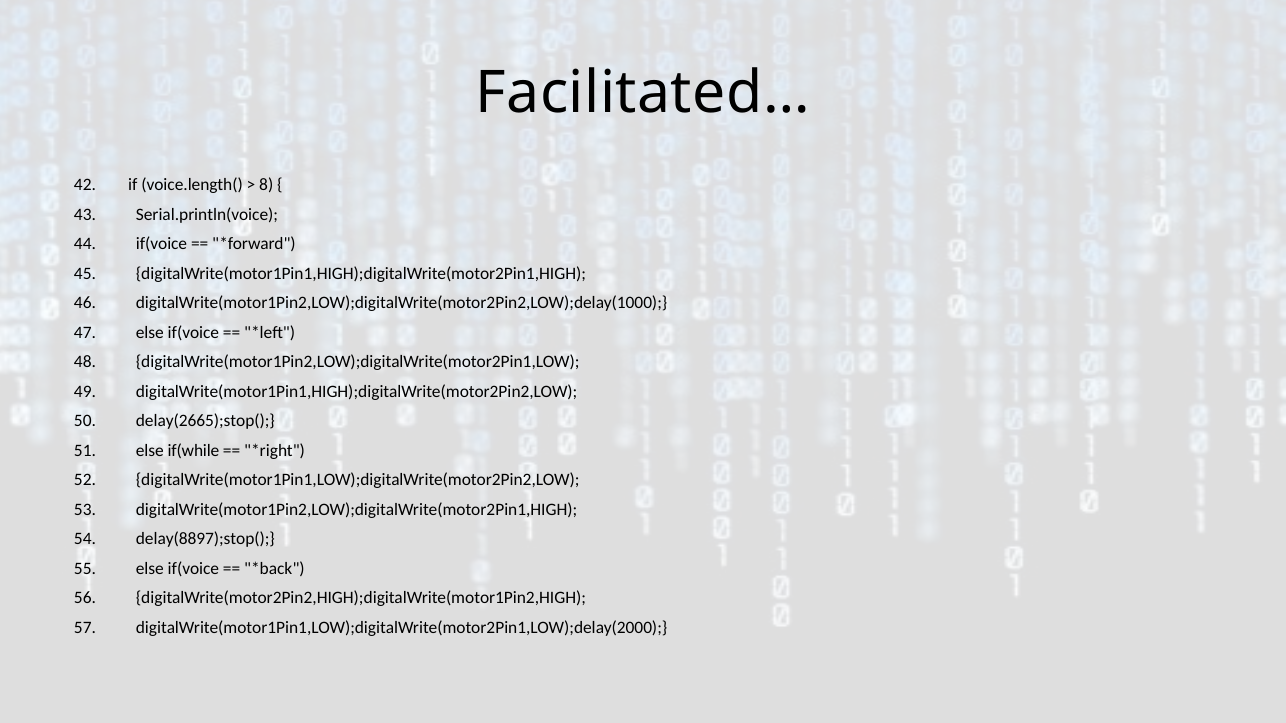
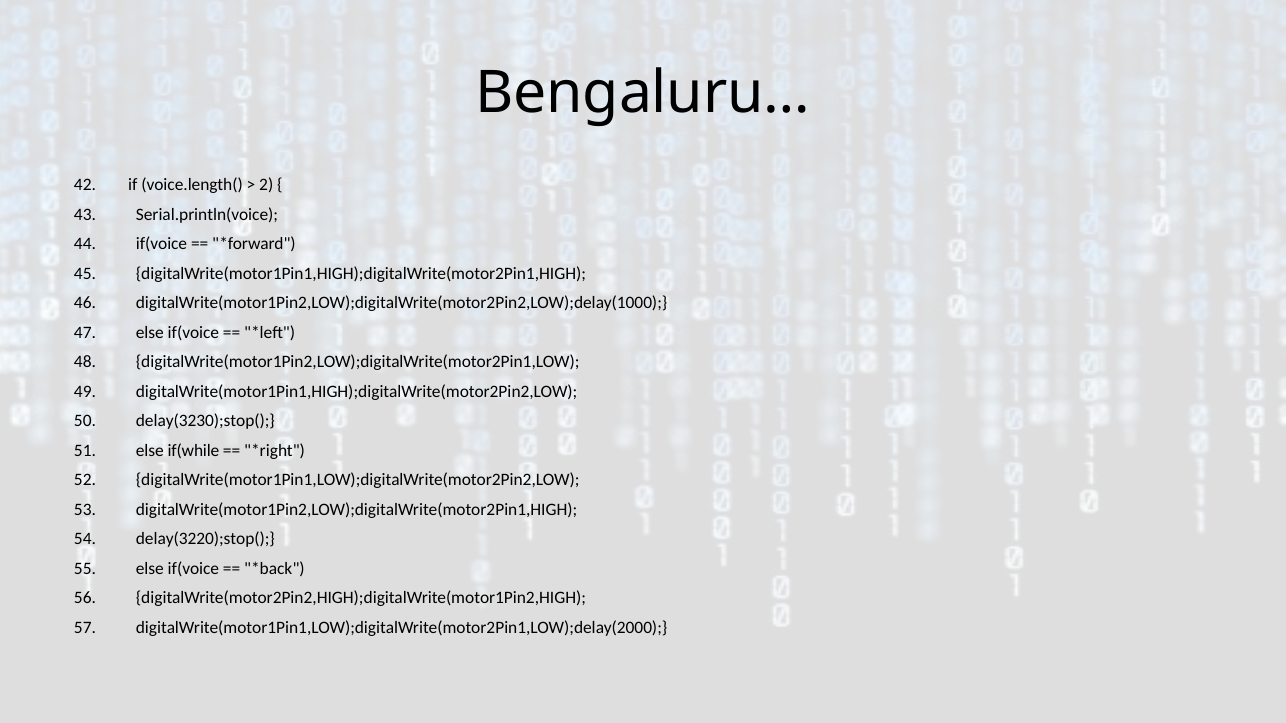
Facilitated…: Facilitated… -> Bengaluru… (643, 93)
8: 8 -> 2 (266, 185)
delay(2665);stop(: delay(2665);stop( -> delay(3230);stop( (205, 421)
delay(8897);stop(: delay(8897);stop( -> delay(3220);stop( (205, 539)
